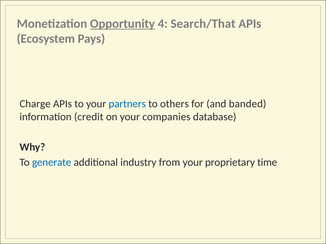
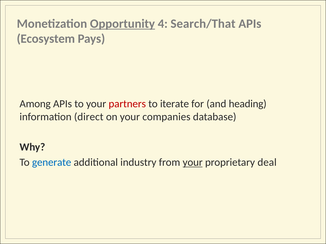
Charge: Charge -> Among (35, 104)
partners colour: blue -> red (127, 104)
others: others -> iterate (175, 104)
banded: banded -> heading (248, 104)
credit: credit -> direct (89, 117)
your underline: none -> present (193, 163)
time: time -> deal (267, 163)
